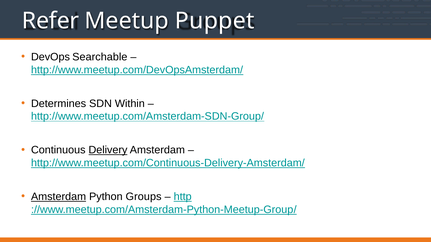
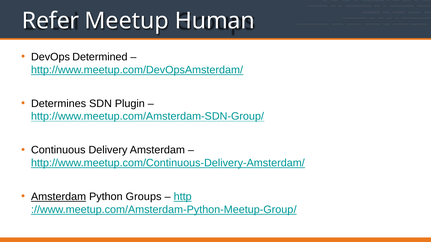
Puppet: Puppet -> Human (215, 21)
Searchable: Searchable -> Determined (100, 57)
Within: Within -> Plugin (130, 104)
Delivery underline: present -> none (108, 150)
